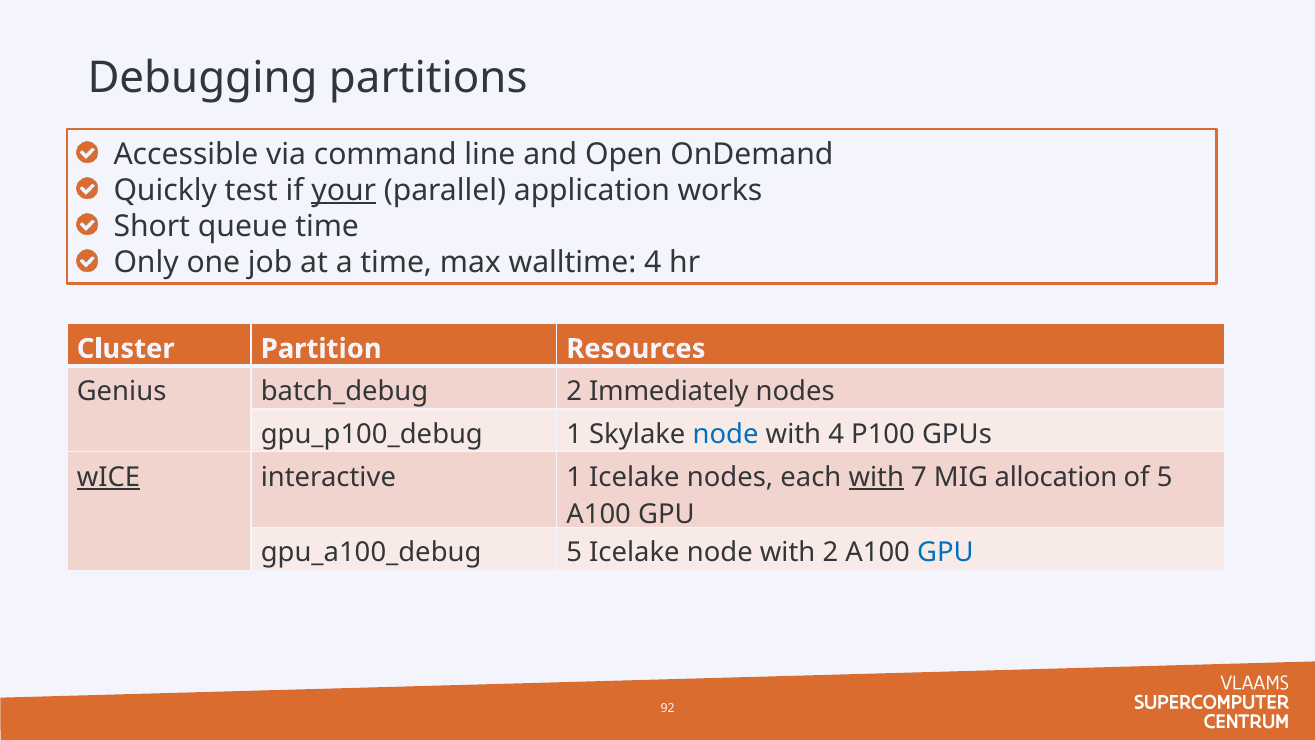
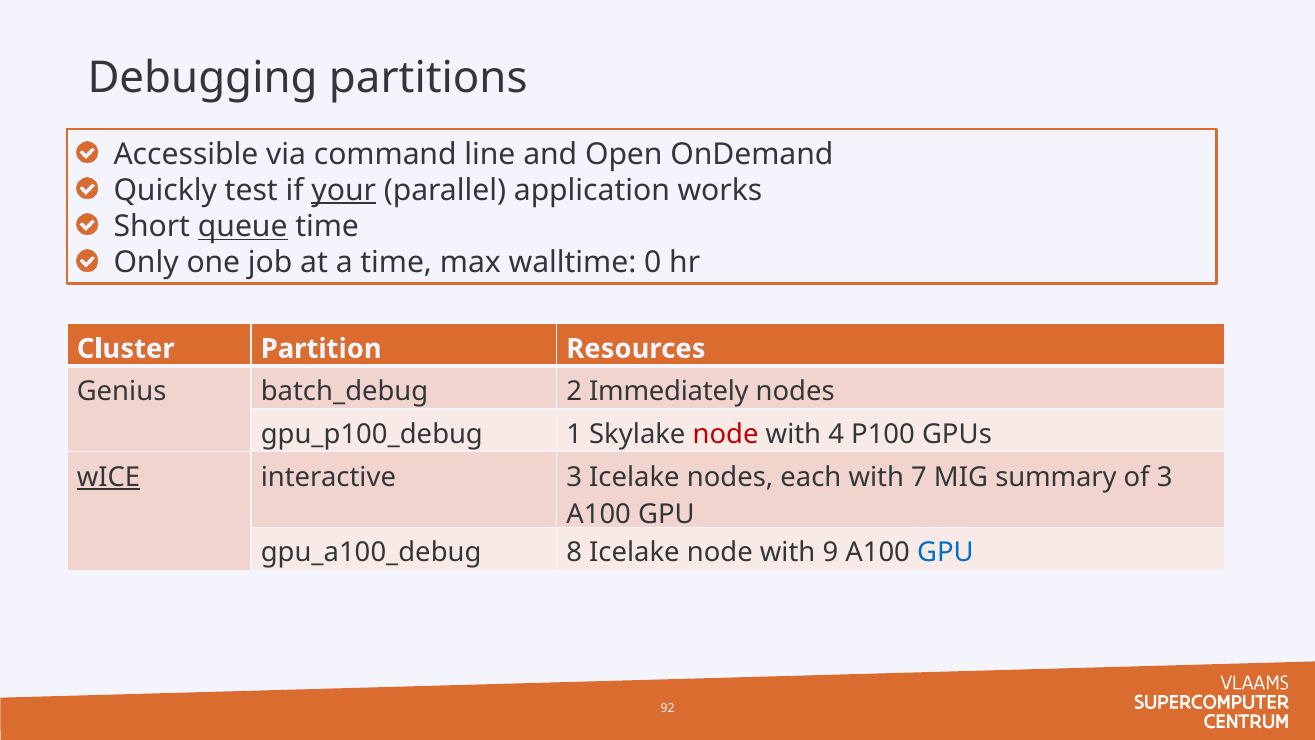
queue underline: none -> present (243, 226)
walltime 4: 4 -> 0 (653, 263)
node colour: blue -> red (726, 434)
interactive 1: 1 -> 3 (574, 477)
with underline: present -> none (876, 477)
allocation: allocation -> summary (1056, 477)
of 5: 5 -> 3 (1165, 477)
5: 5 -> 8 (574, 553)
with 2: 2 -> 9 (830, 553)
